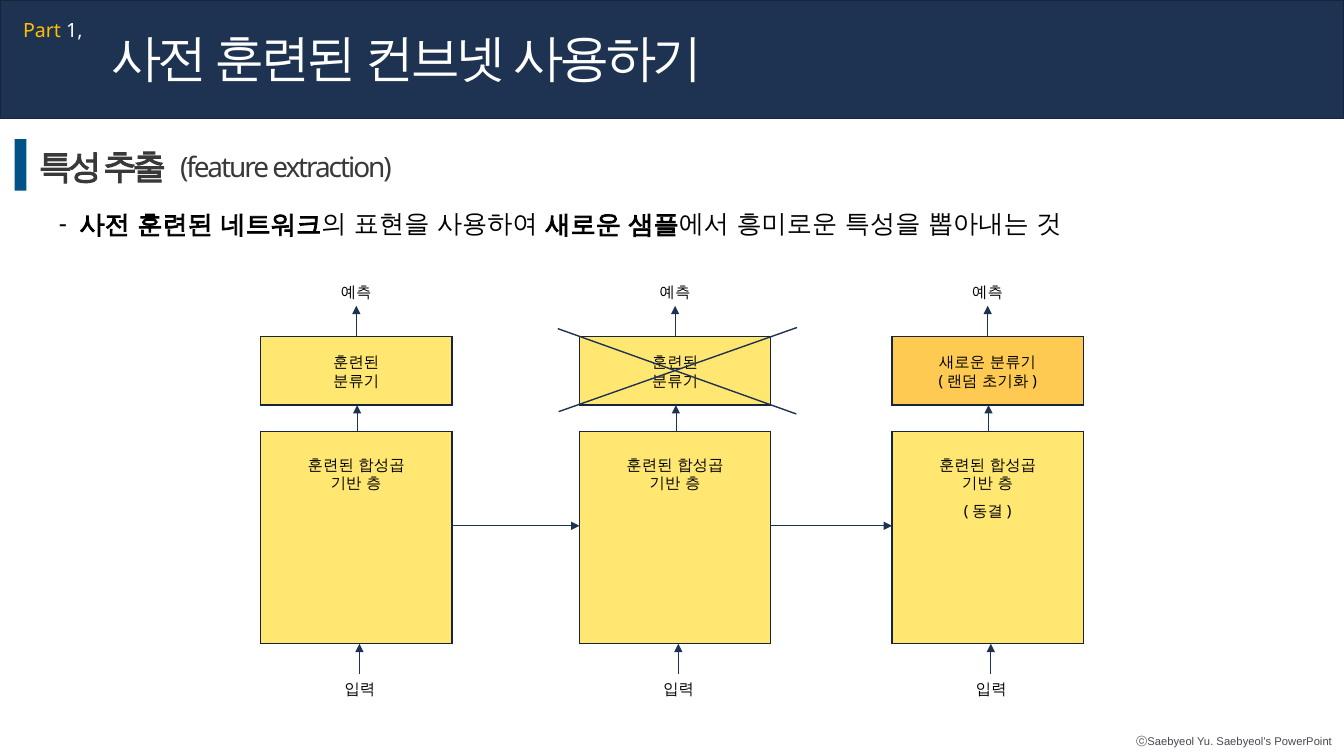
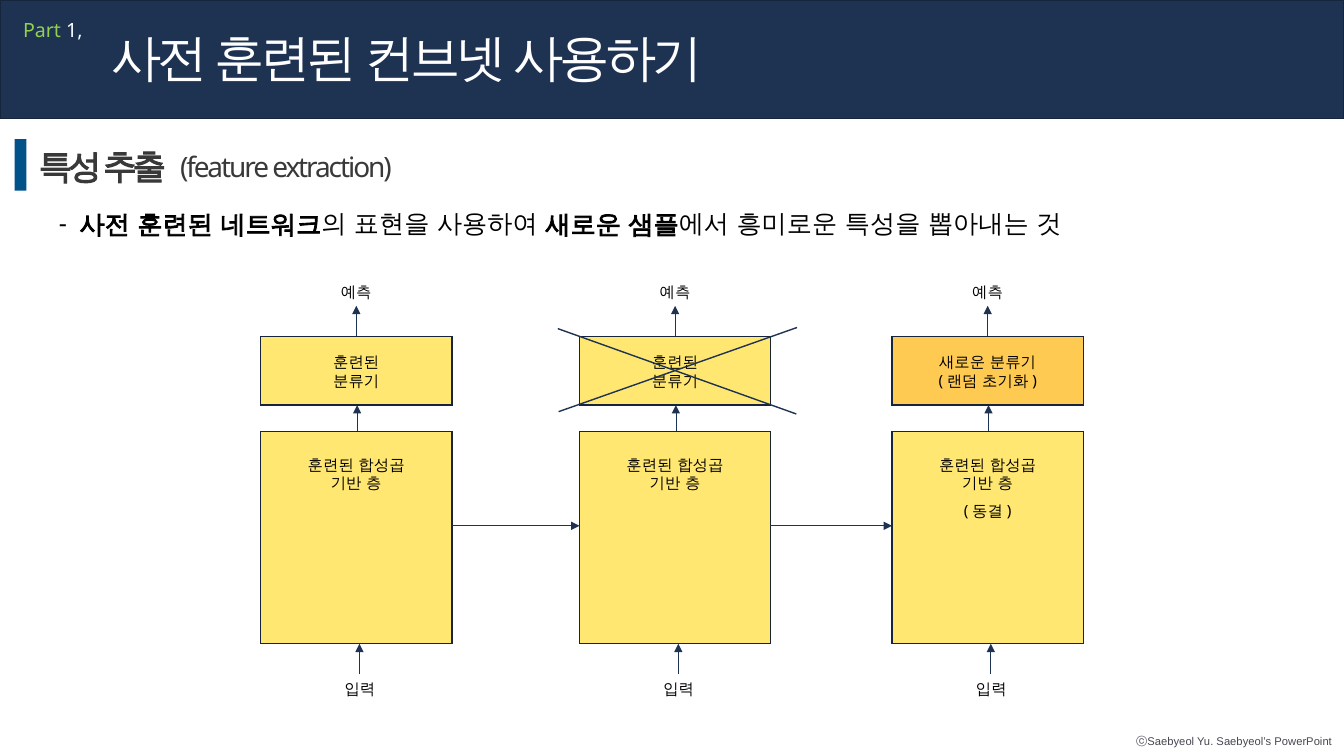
Part colour: yellow -> light green (42, 31)
